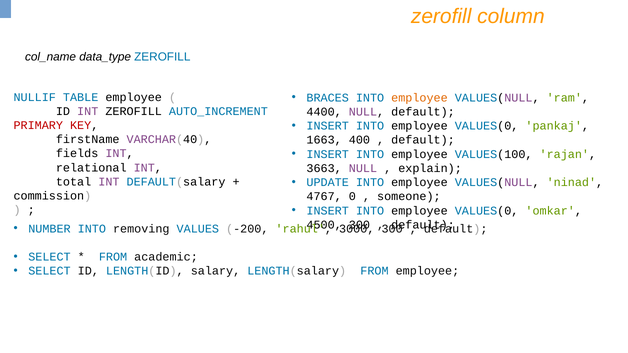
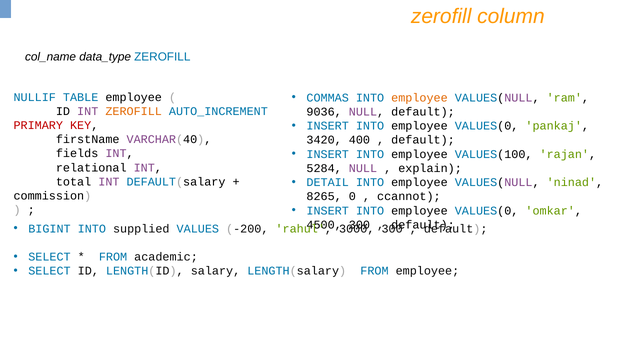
BRACES: BRACES -> COMMAS (328, 98)
ZEROFILL colour: black -> orange (134, 111)
4400: 4400 -> 9036 (324, 112)
1663: 1663 -> 3420 (324, 140)
3663: 3663 -> 5284 (324, 168)
UPDATE: UPDATE -> DETAIL (328, 183)
4767: 4767 -> 8265 (324, 197)
someone: someone -> ccannot (409, 197)
NUMBER: NUMBER -> BIGINT (49, 229)
removing: removing -> supplied (141, 229)
